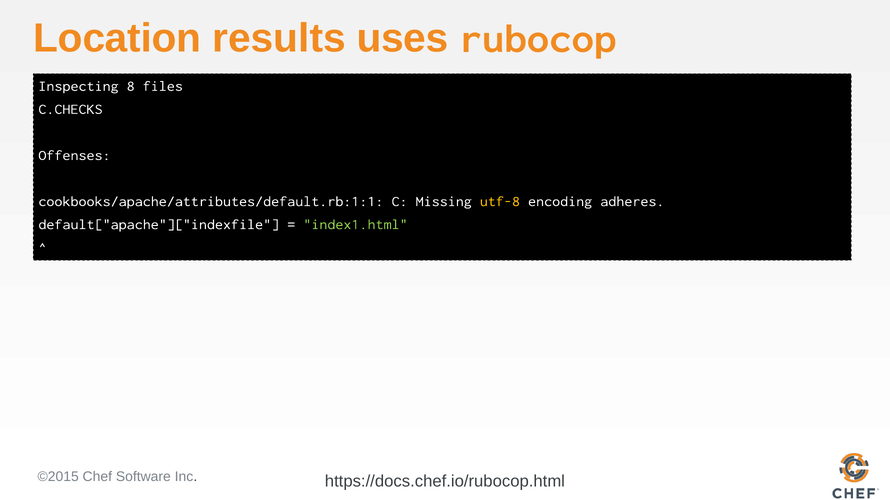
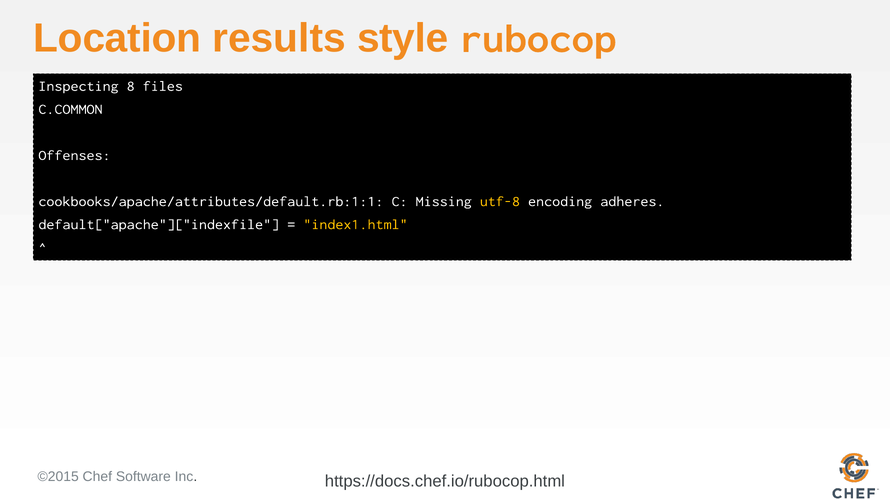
uses: uses -> style (403, 38)
C.CHECKS: C.CHECKS -> C.COMMON (70, 109)
index1.html colour: light green -> yellow (355, 225)
